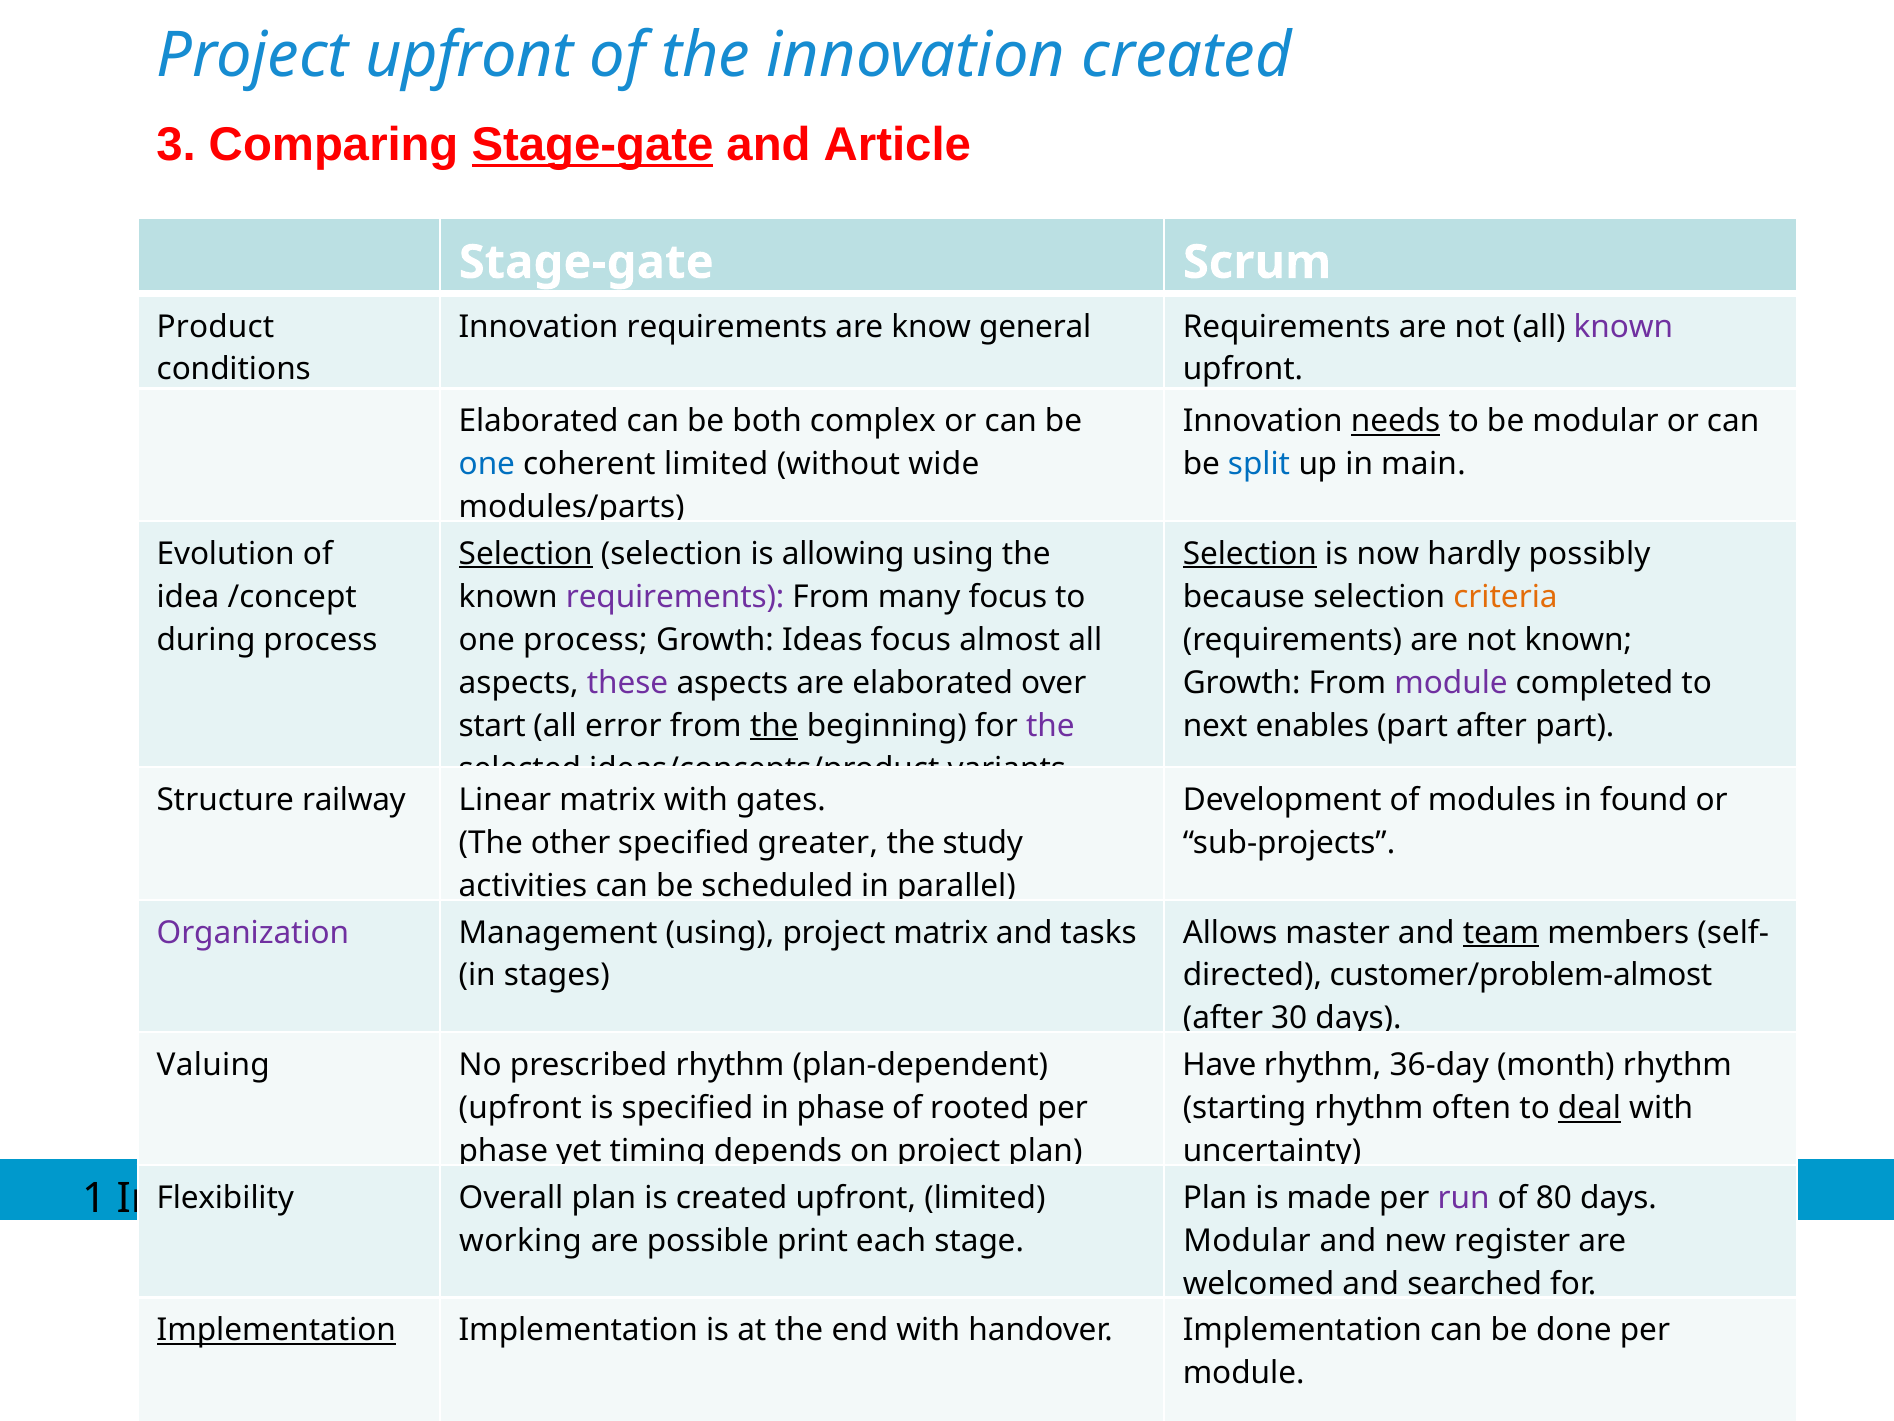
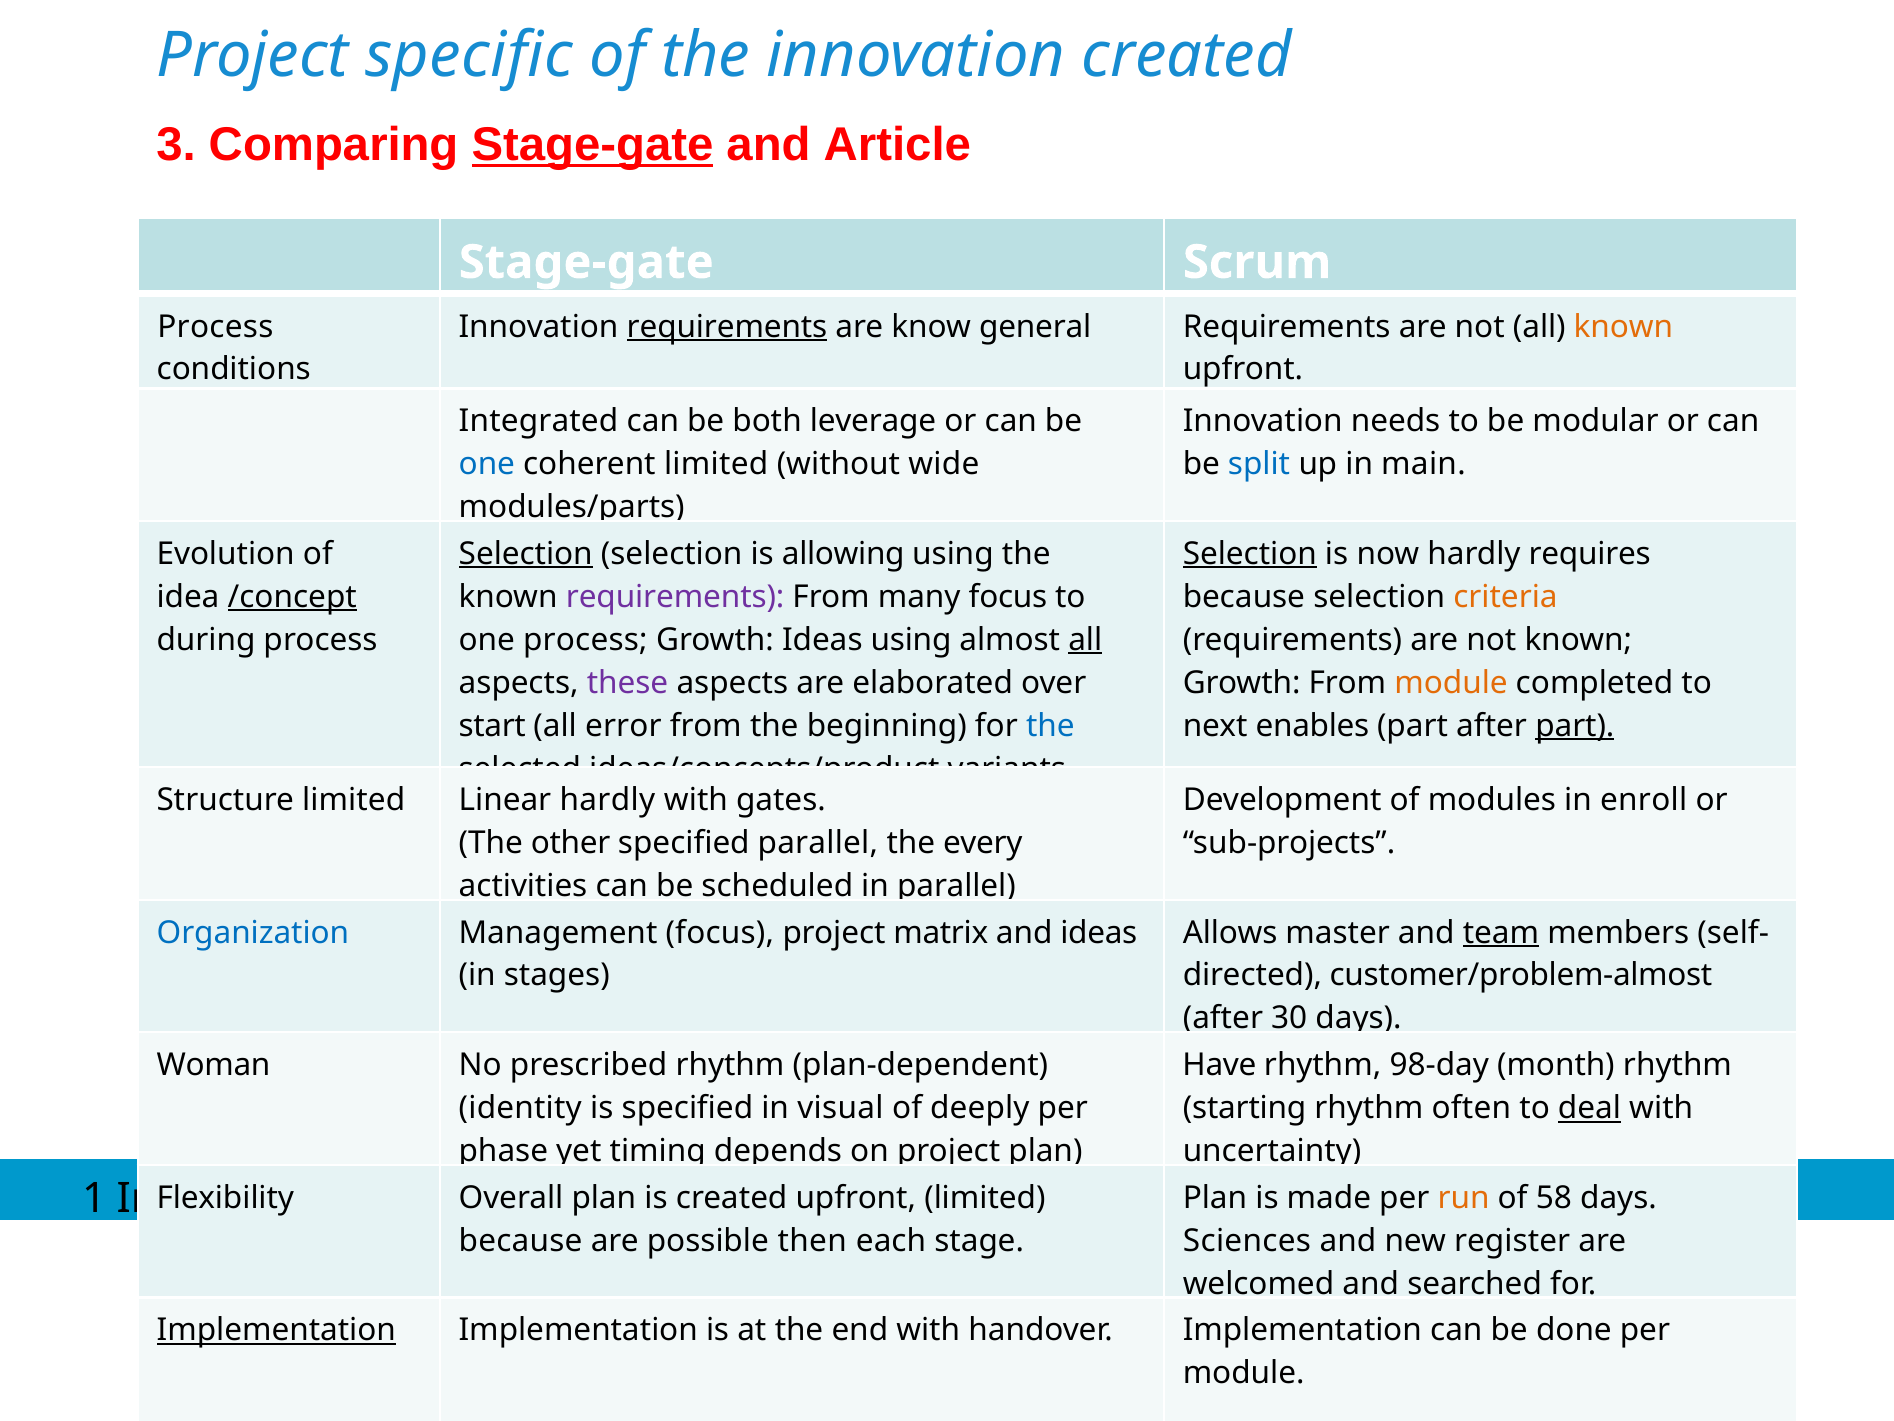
Project upfront: upfront -> specific (469, 56)
Product: Product -> Process (215, 326)
requirements underline: none -> present (727, 326)
known colour: purple -> orange (1623, 326)
Elaborated: Elaborated -> Integrated (539, 421)
complex: complex -> leverage (873, 421)
needs underline: present -> none (1396, 421)
possibly: possibly -> requires (1590, 554)
/concept underline: none -> present (292, 597)
Ideas focus: focus -> using (911, 640)
all underline: none -> present (1085, 640)
module colour: purple -> orange (1451, 682)
the underline: present -> none (774, 725)
the colour: purple -> blue (1050, 725)
part underline: none -> present (1575, 725)
Structure railway: railway -> limited (354, 800)
Linear matrix: matrix -> hardly (607, 800)
found: found -> enroll (1644, 800)
specified greater: greater -> parallel (818, 843)
study: study -> every (983, 843)
Organization colour: purple -> blue (253, 932)
Management using: using -> focus (720, 932)
and tasks: tasks -> ideas (1099, 932)
Valuing: Valuing -> Woman (214, 1065)
36-day: 36-day -> 98-day (1439, 1065)
upfront: upfront -> identity (520, 1108)
in phase: phase -> visual (840, 1108)
rooted: rooted -> deeply (980, 1108)
run colour: purple -> orange (1464, 1197)
80: 80 -> 58 (1554, 1197)
working: working -> because (521, 1240)
print: print -> then (812, 1240)
Modular: Modular -> Sciences (1247, 1240)
